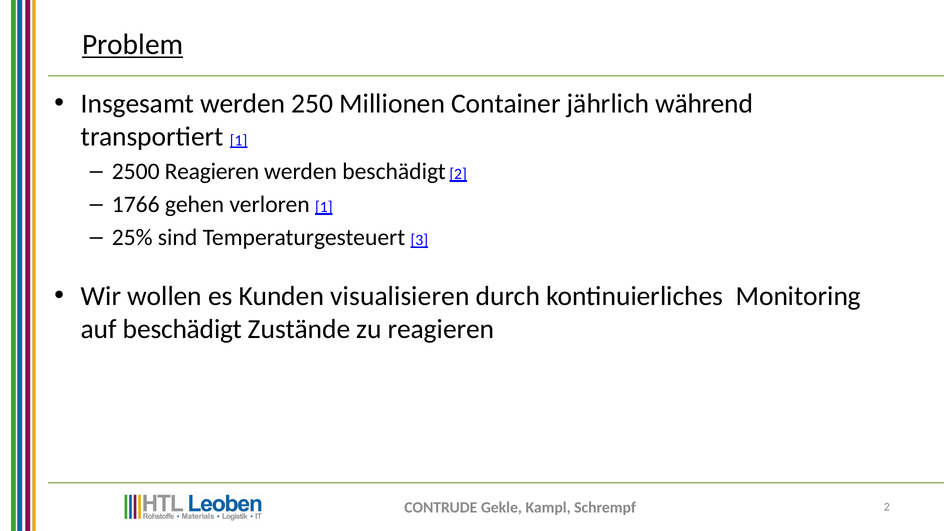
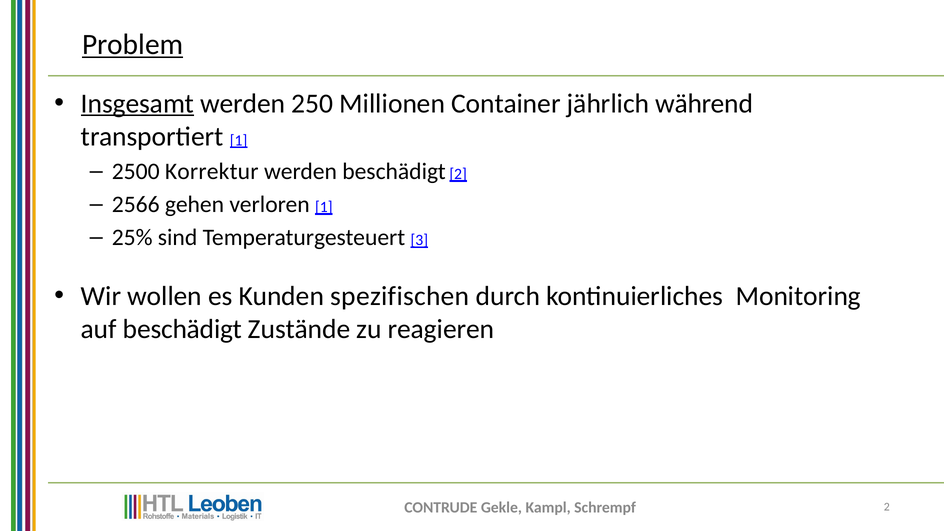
Insgesamt underline: none -> present (137, 103)
2500 Reagieren: Reagieren -> Korrektur (212, 172)
1766: 1766 -> 2566 (136, 205)
visualisieren: visualisieren -> spezifischen (400, 296)
